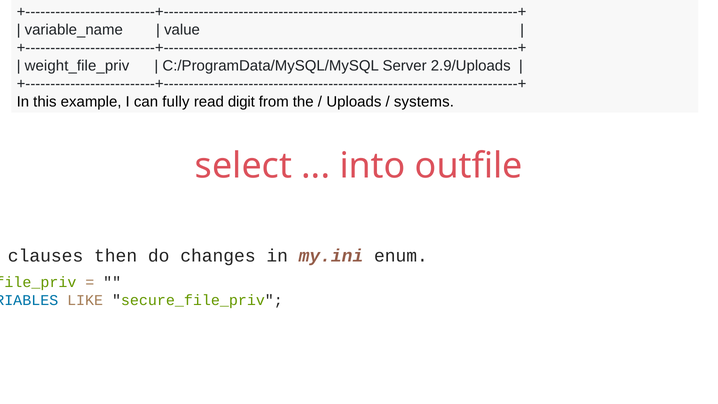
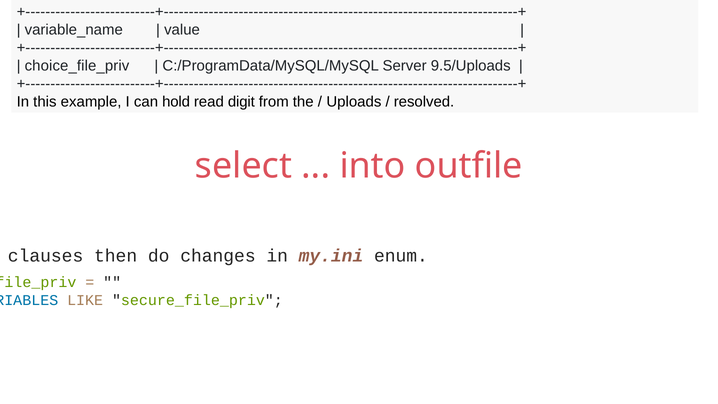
weight_file_priv: weight_file_priv -> choice_file_priv (77, 66)
2.9/Uploads: 2.9/Uploads -> 9.5/Uploads (471, 66)
fully: fully -> hold (176, 102)
systems: systems -> resolved (424, 102)
